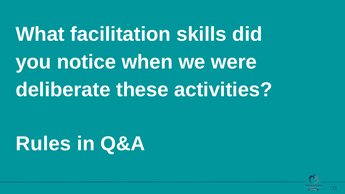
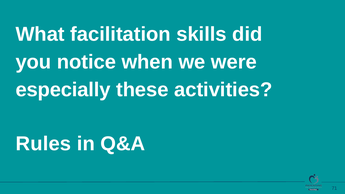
deliberate: deliberate -> especially (63, 90)
